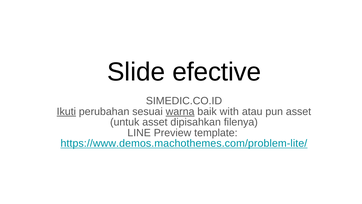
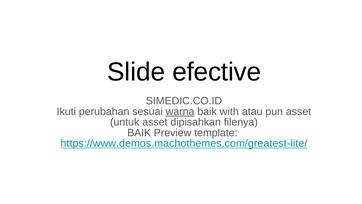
Ikuti underline: present -> none (66, 111)
LINE: LINE -> BAIK (139, 133)
https://www.demos.machothemes.com/problem-lite/: https://www.demos.machothemes.com/problem-lite/ -> https://www.demos.machothemes.com/greatest-lite/ (184, 143)
